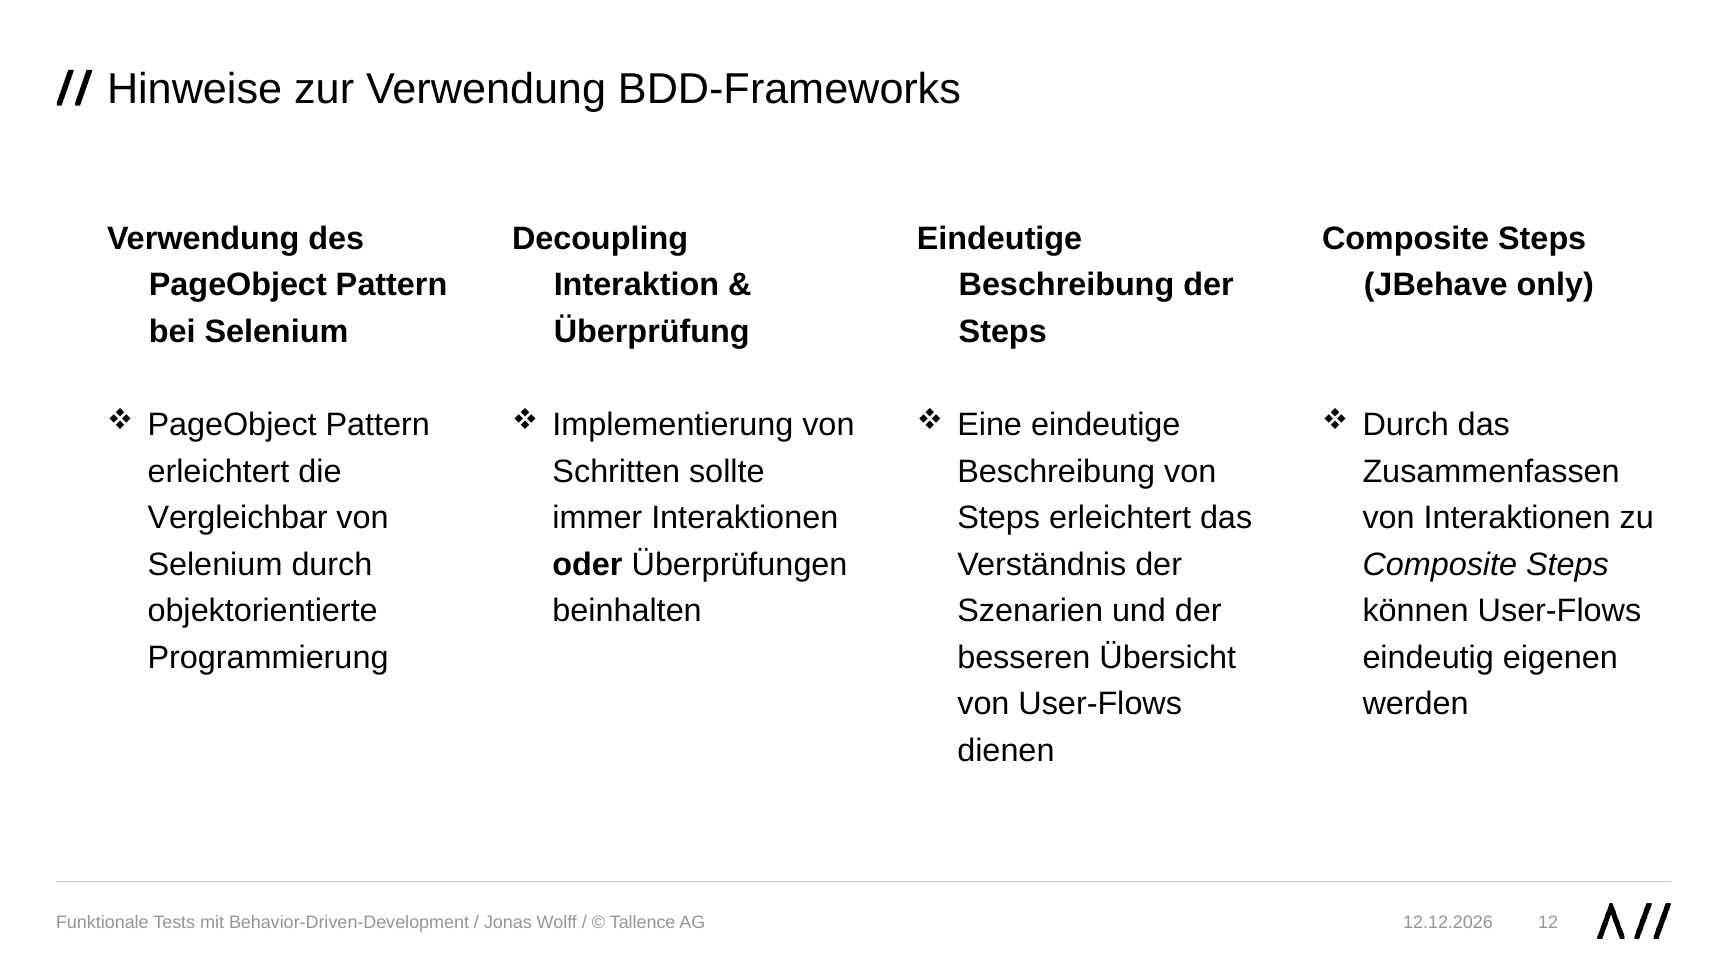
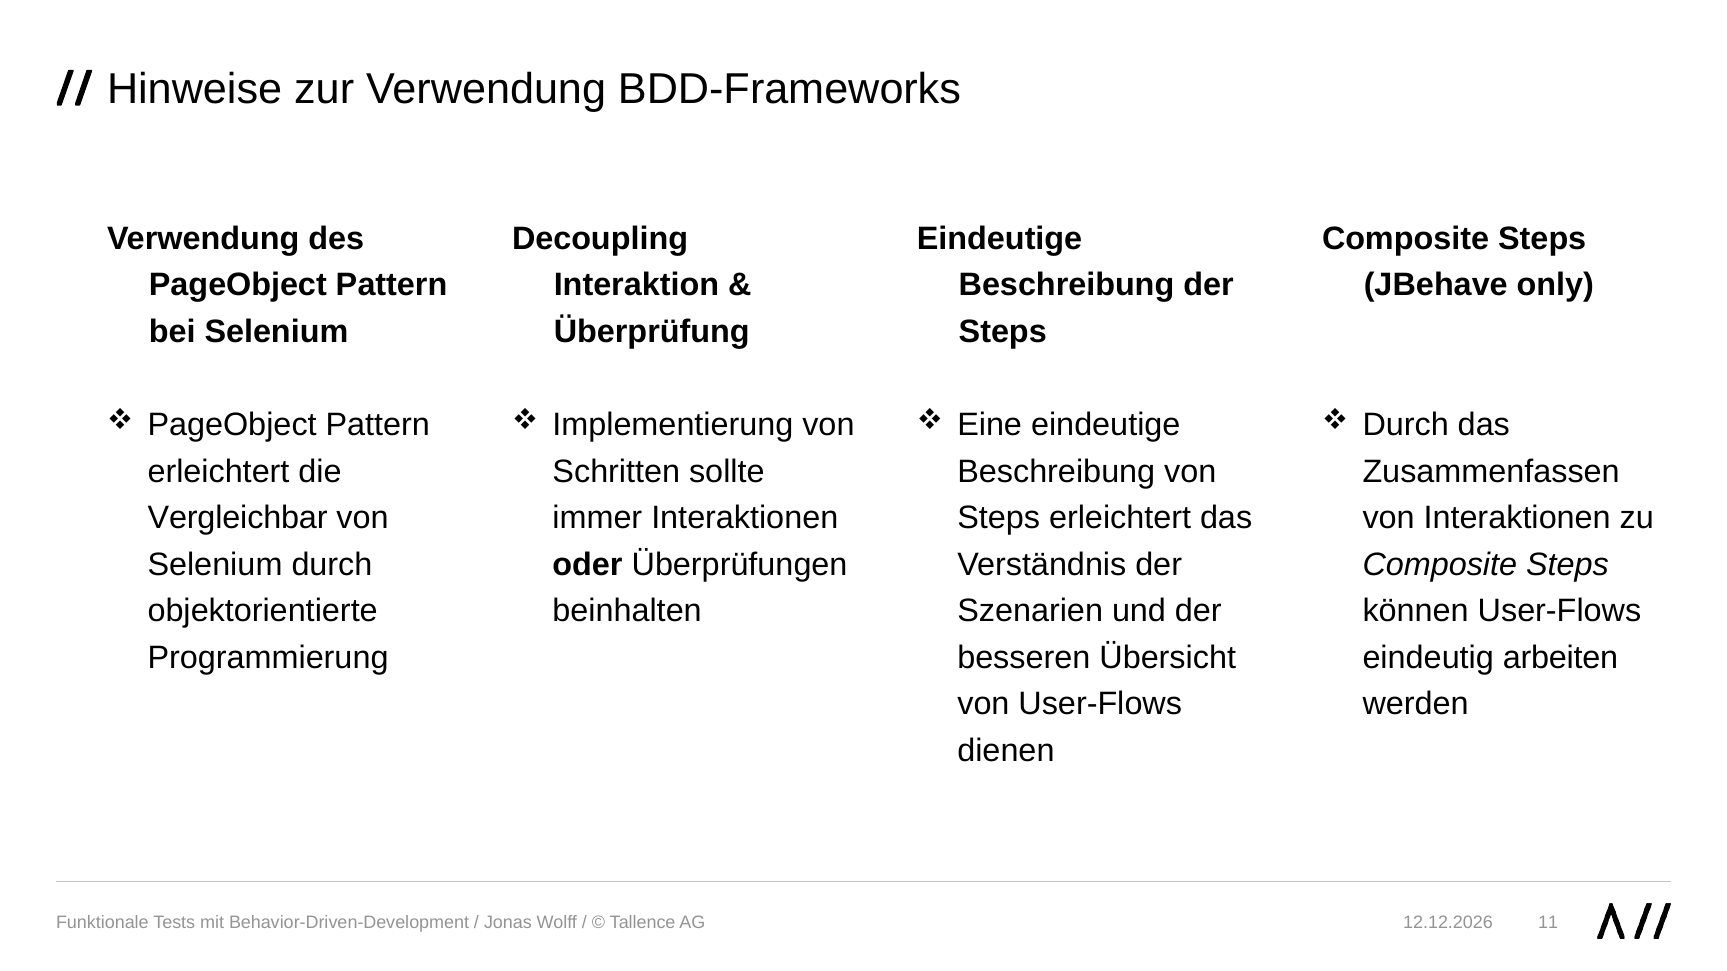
eigenen: eigenen -> arbeiten (1560, 658)
12: 12 -> 11 (1548, 923)
